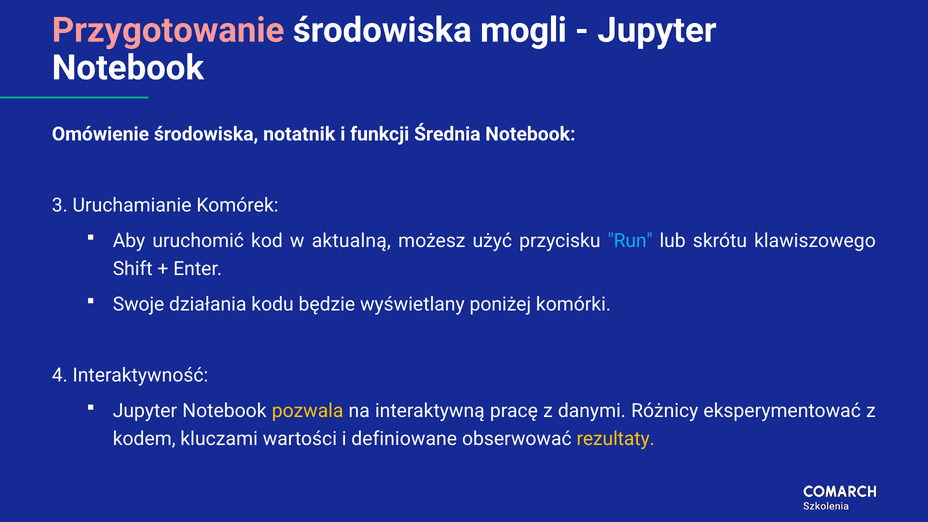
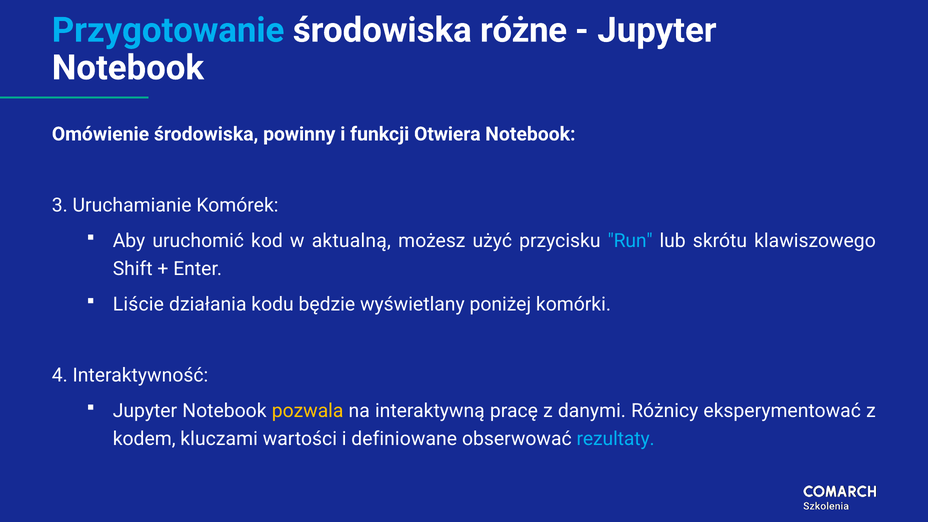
Przygotowanie colour: pink -> light blue (168, 30)
mogli: mogli -> różne (524, 30)
notatnik: notatnik -> powinny (299, 134)
Średnia: Średnia -> Otwiera (447, 134)
Swoje: Swoje -> Liście (138, 304)
rezultaty colour: yellow -> light blue (616, 439)
